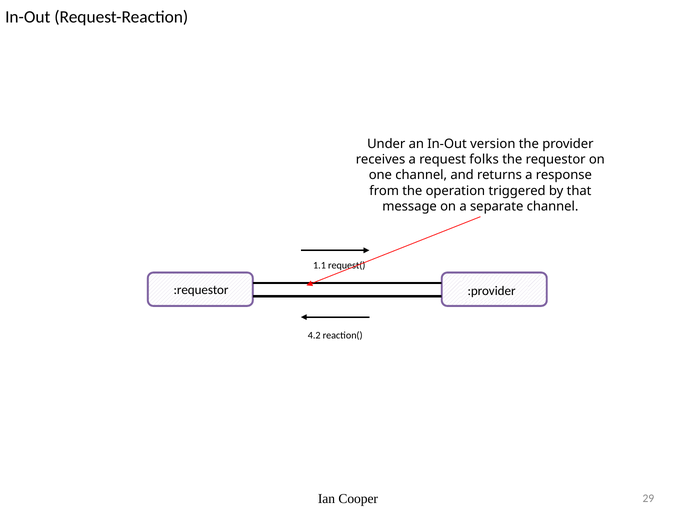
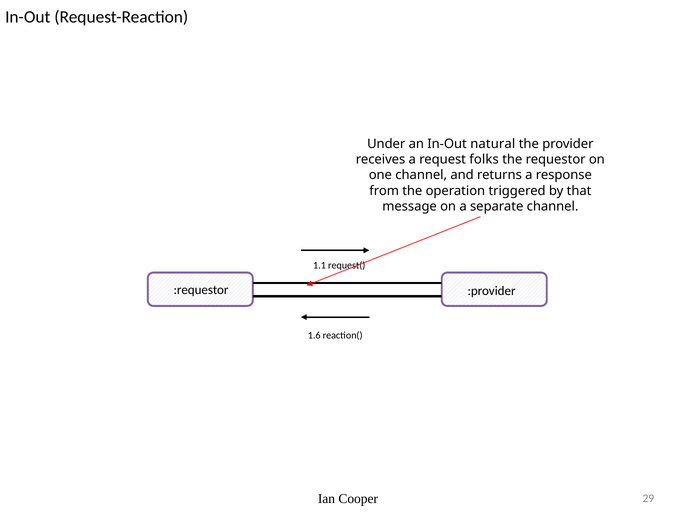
version: version -> natural (493, 144)
4.2: 4.2 -> 1.6 (314, 335)
